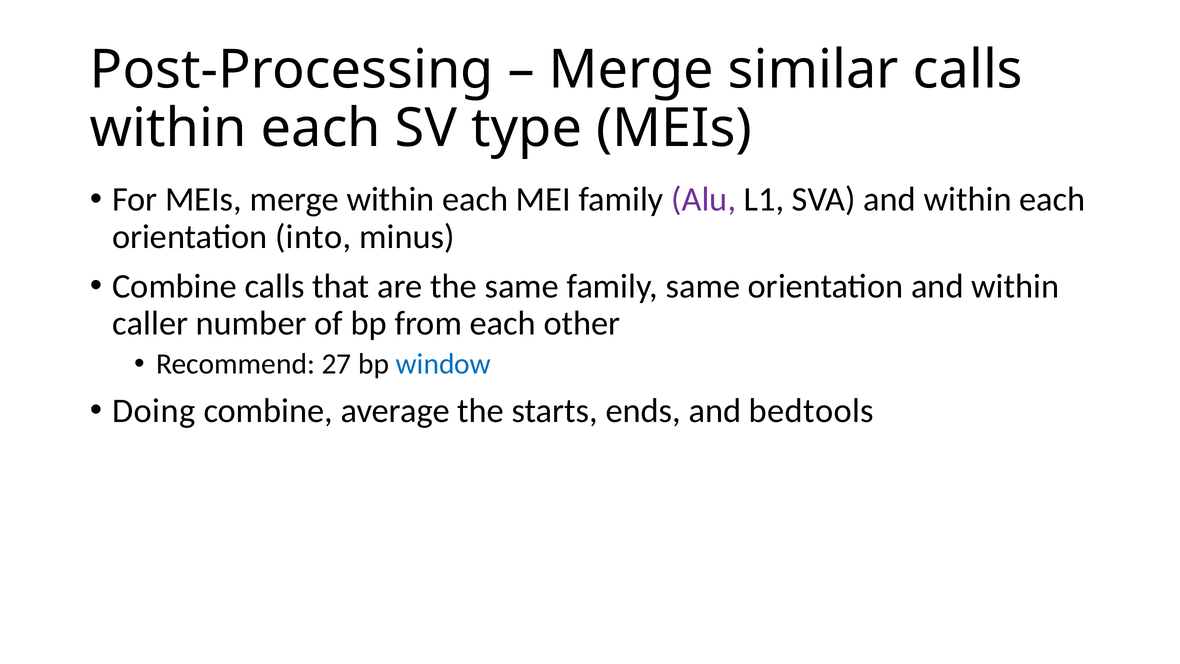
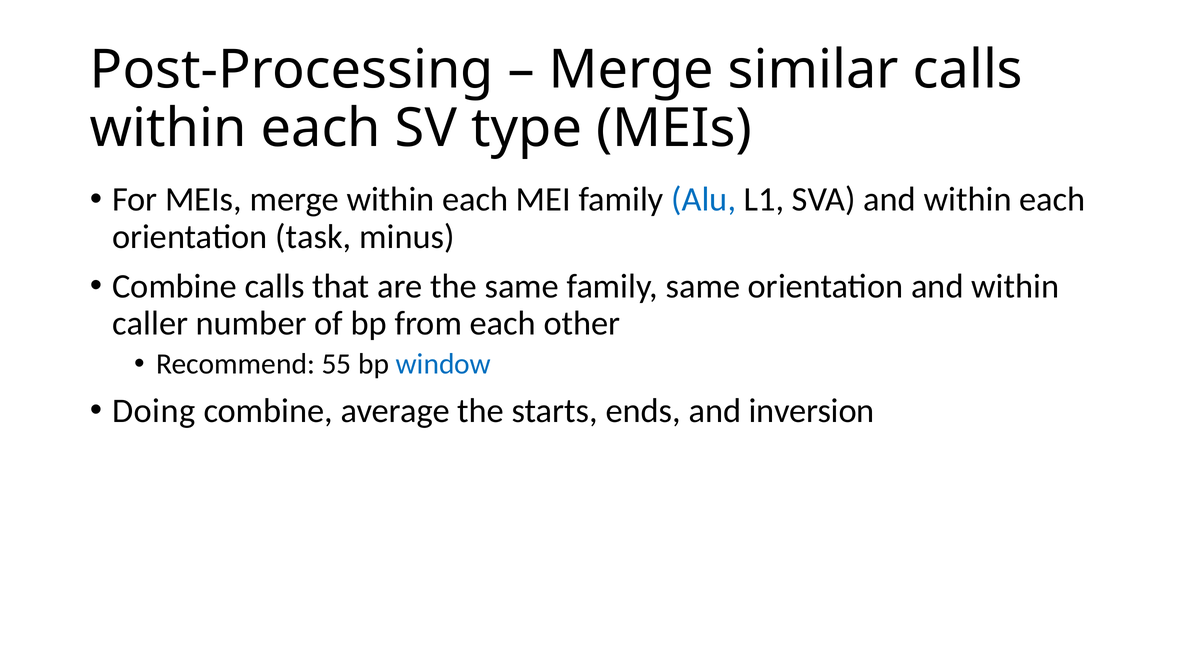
Alu colour: purple -> blue (704, 200)
into: into -> task (313, 237)
27: 27 -> 55 (336, 364)
bedtools: bedtools -> inversion (812, 411)
